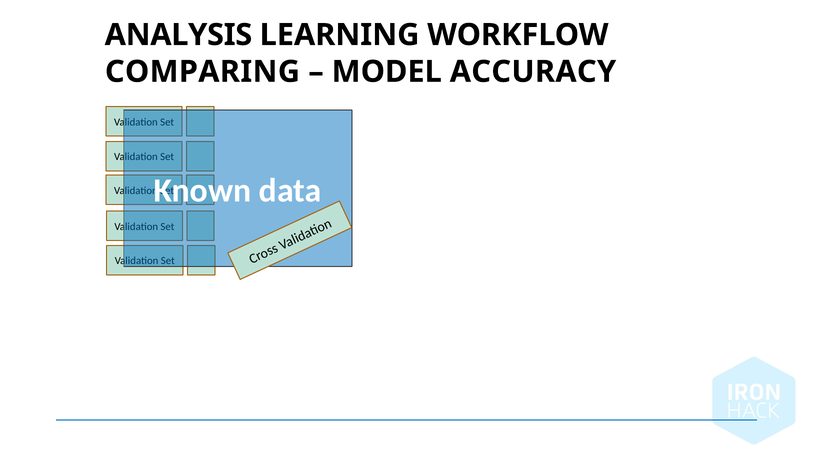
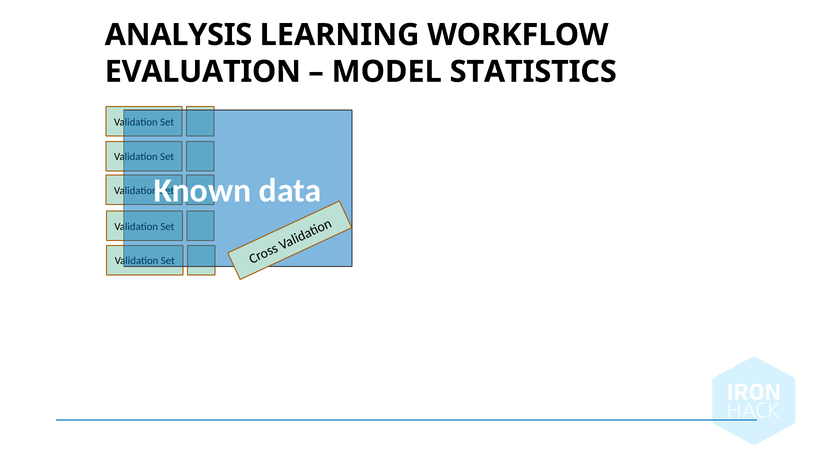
COMPARING: COMPARING -> EVALUATION (203, 72)
ACCURACY: ACCURACY -> STATISTICS (533, 72)
